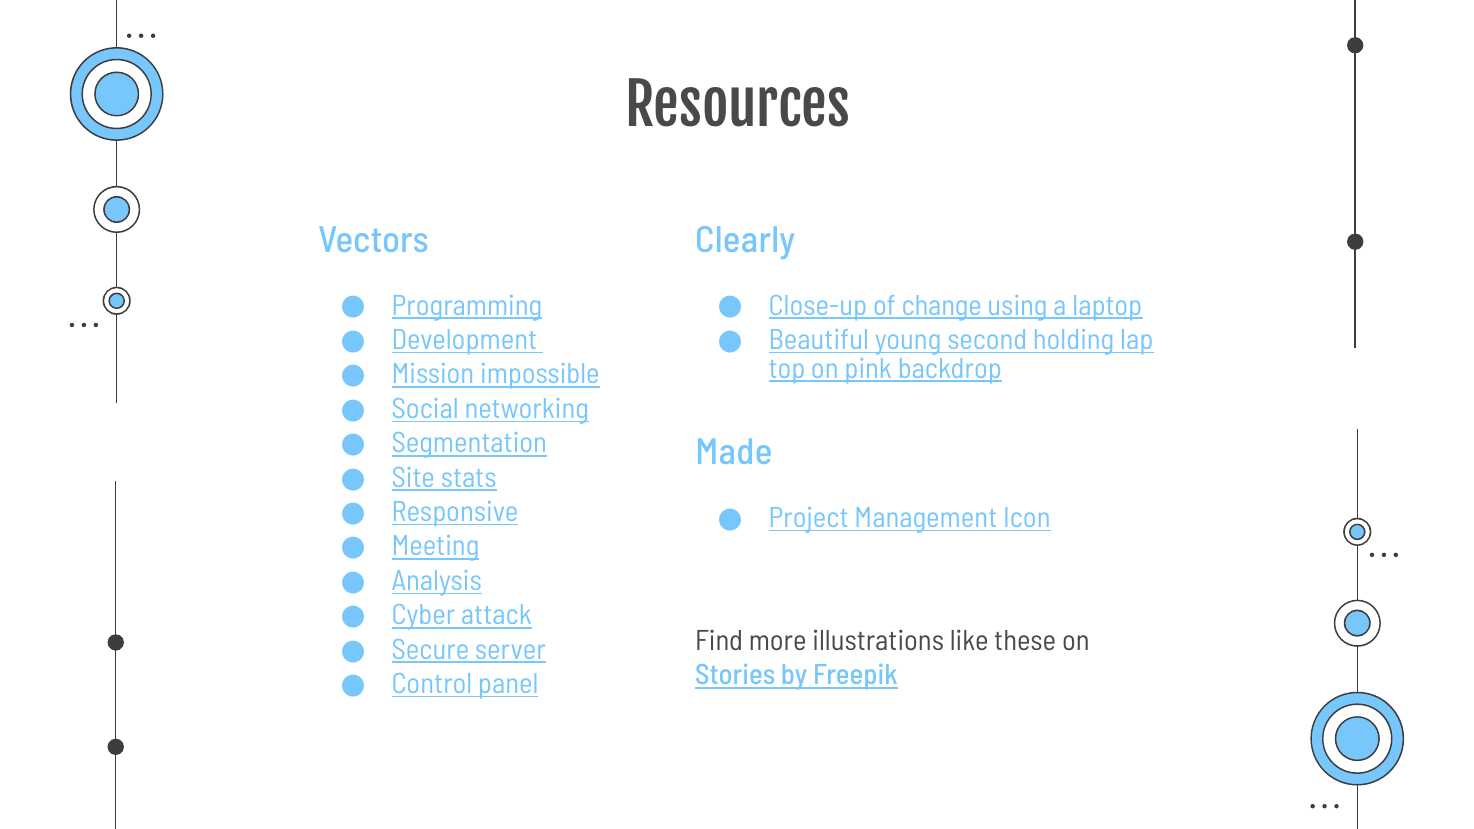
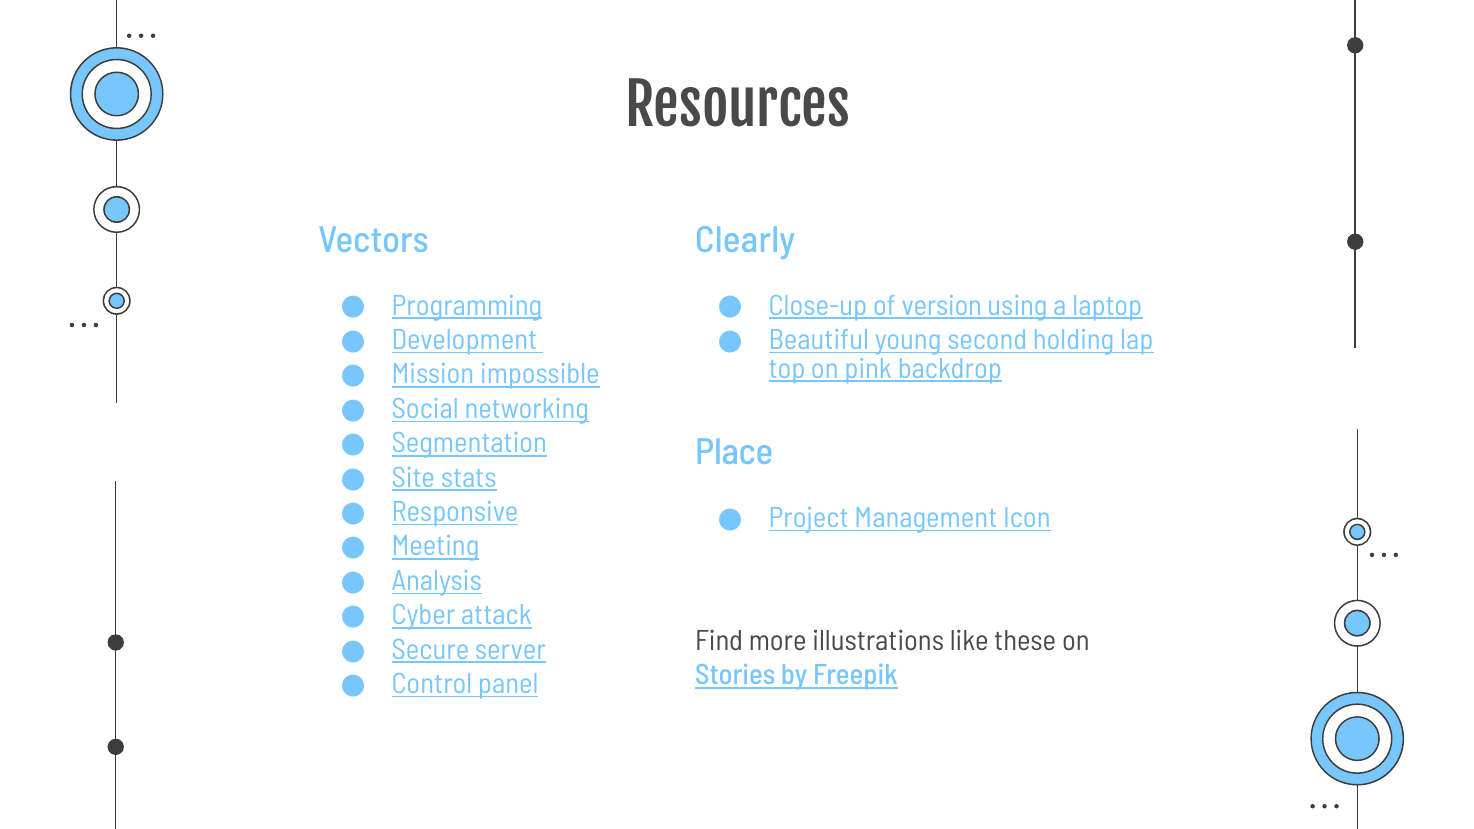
change: change -> version (942, 306)
Made: Made -> Place (734, 453)
